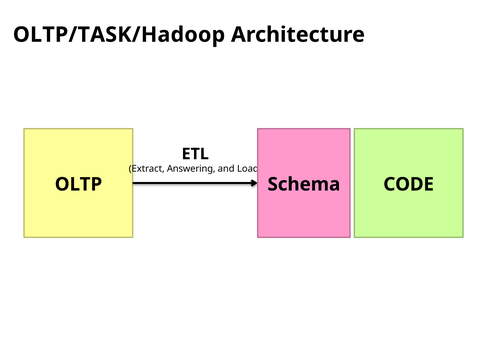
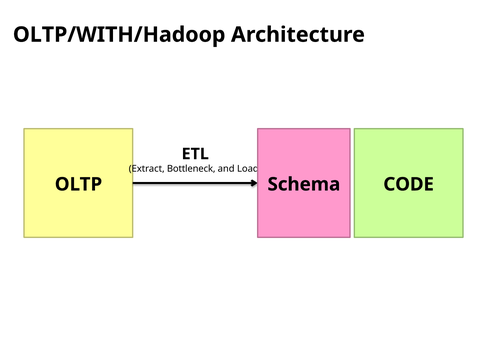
OLTP/TASK/Hadoop: OLTP/TASK/Hadoop -> OLTP/WITH/Hadoop (119, 35)
Answering: Answering -> Bottleneck (191, 169)
